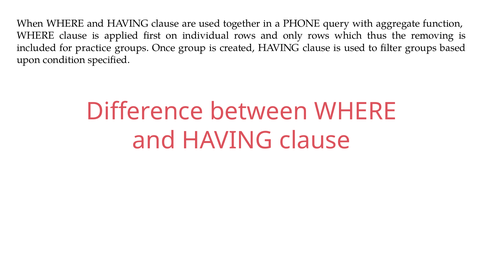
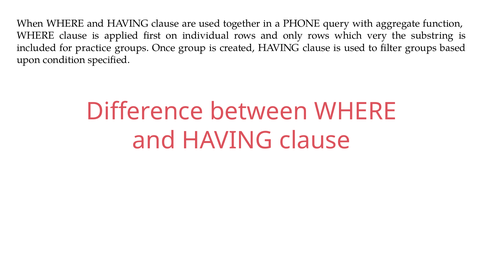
thus: thus -> very (377, 36)
removing: removing -> substring (432, 36)
